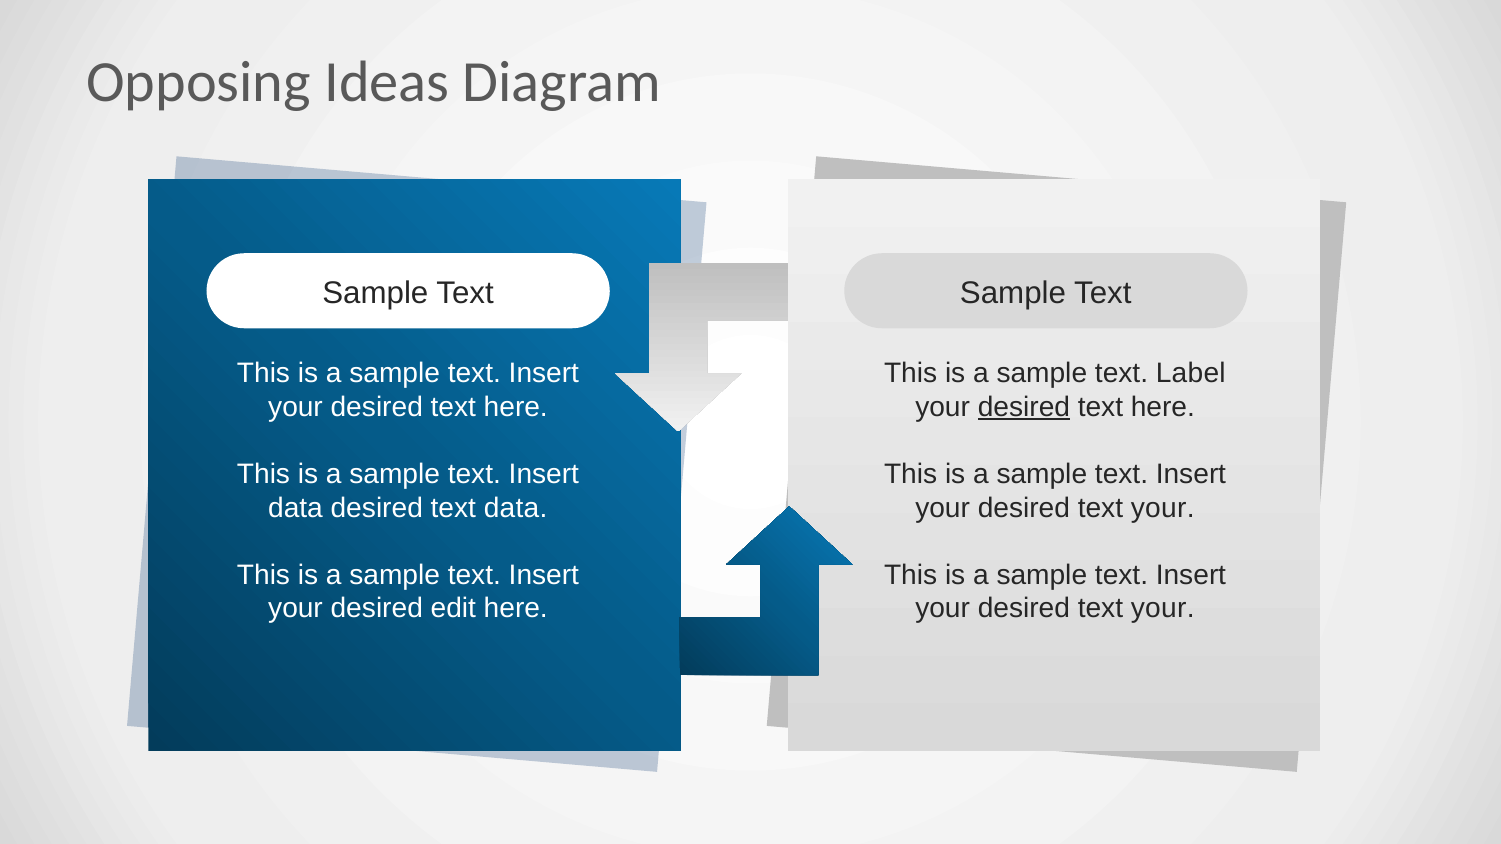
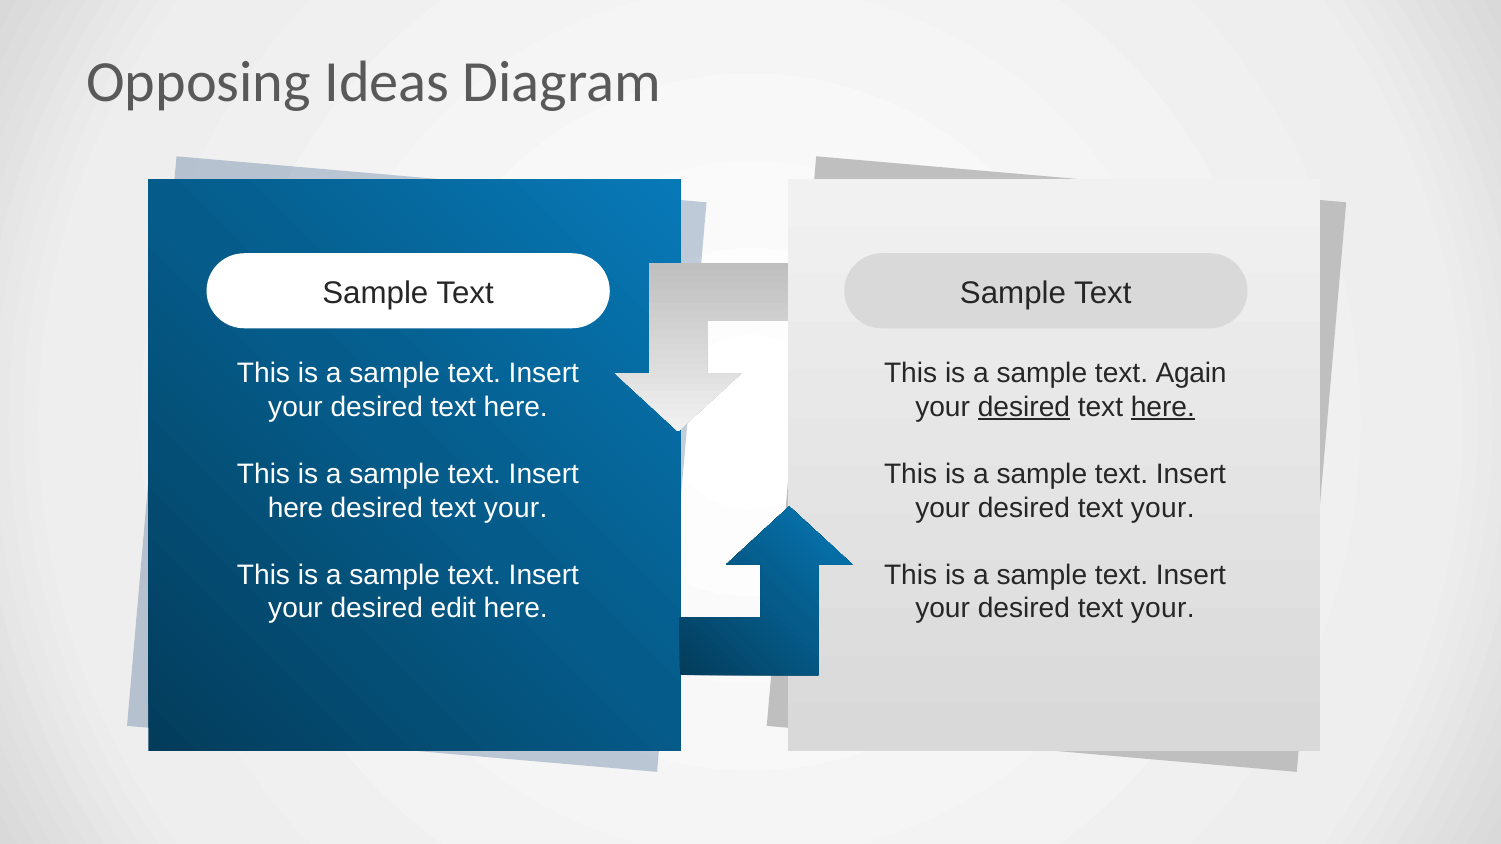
Label: Label -> Again (1191, 374)
here underline: none -> present (1163, 407)
data: data -> here (296, 508)
data: data -> your (516, 508)
